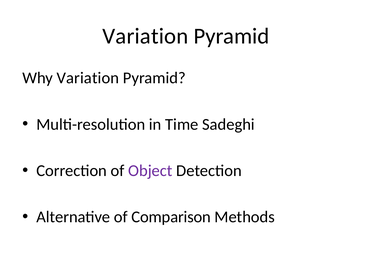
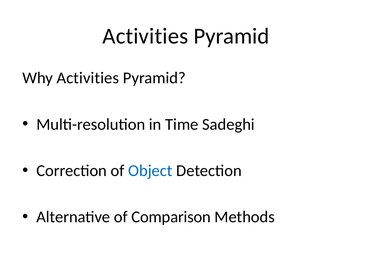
Variation: Variation -> Activities (145, 36)
Why Variation: Variation -> Activities (88, 78)
Object colour: purple -> blue (150, 171)
